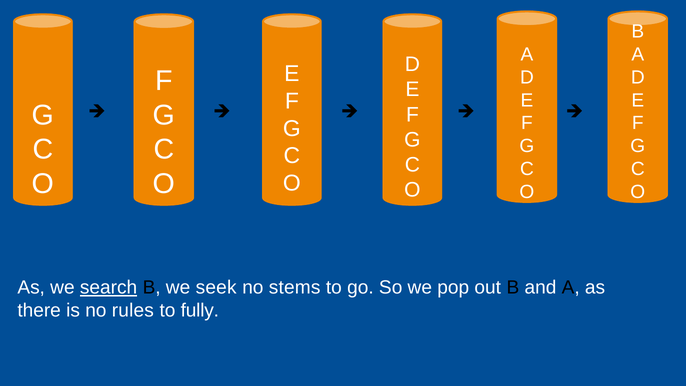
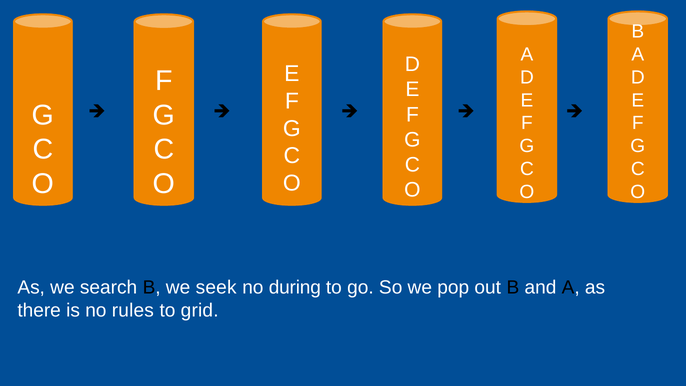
search underline: present -> none (109, 287)
stems: stems -> during (295, 287)
fully: fully -> grid (200, 310)
